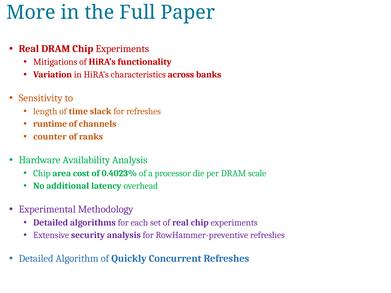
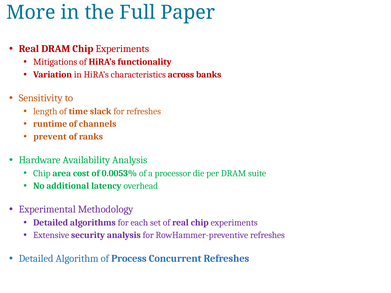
counter: counter -> prevent (50, 137)
0.4023%: 0.4023% -> 0.0053% (119, 173)
scale: scale -> suite (257, 173)
Quickly: Quickly -> Process (129, 259)
